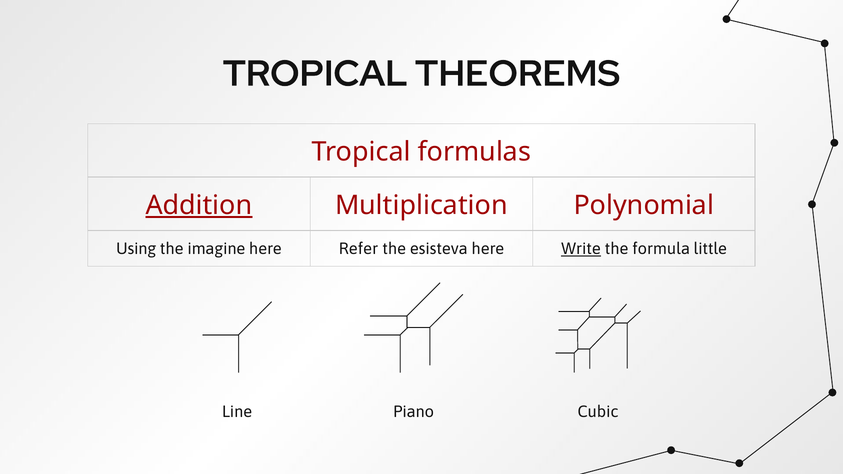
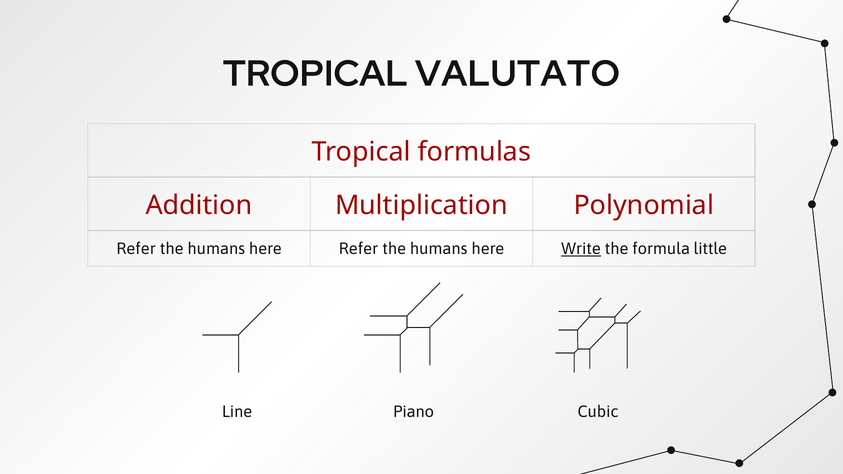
THEOREMS: THEOREMS -> VALUTATO (517, 74)
Addition underline: present -> none (199, 206)
Using: Using -> Refer (136, 249)
imagine: imagine -> humans (216, 249)
esisteva: esisteva -> humans (439, 249)
